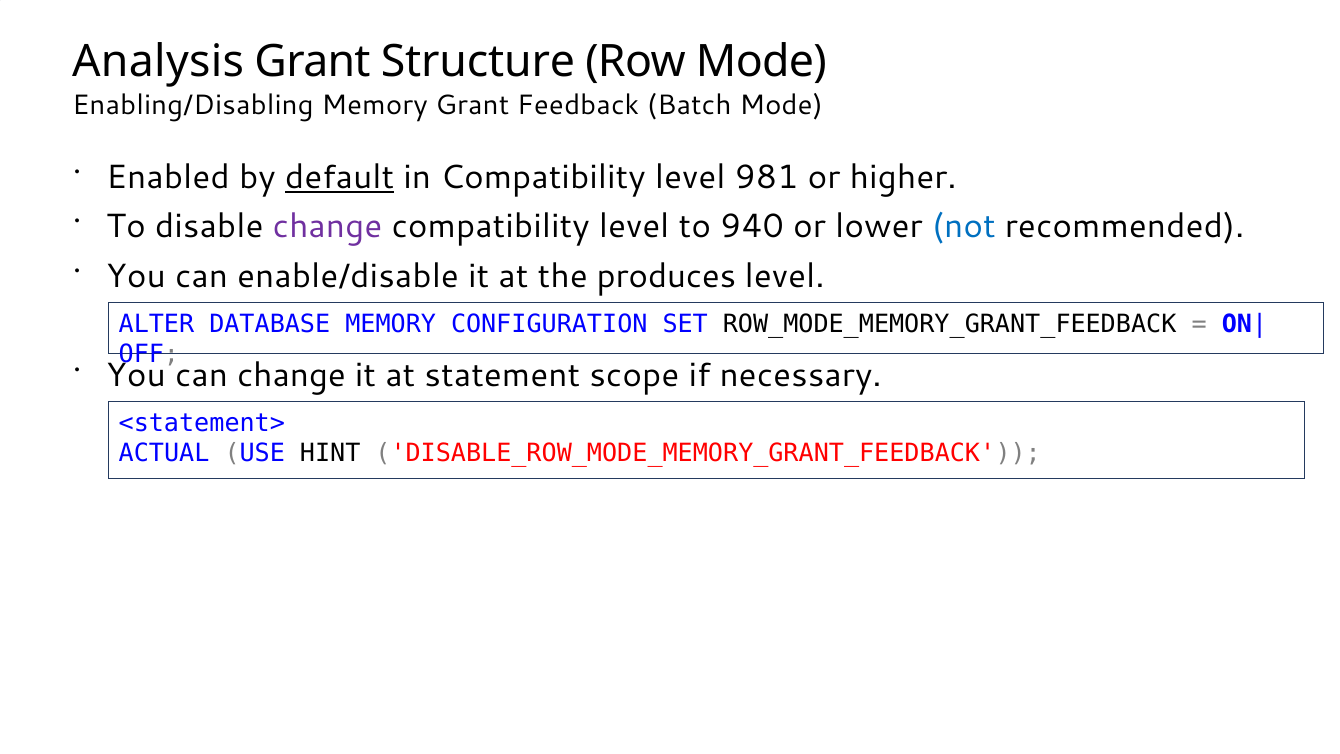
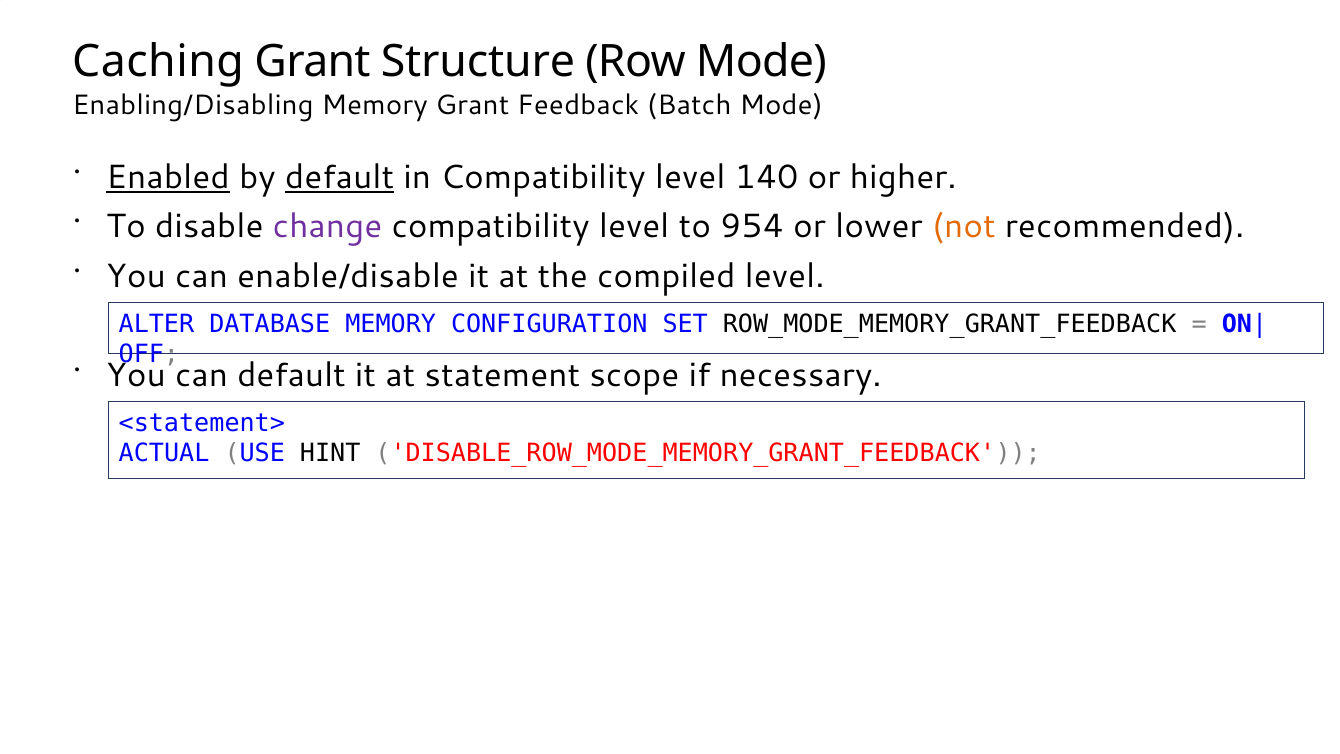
Analysis: Analysis -> Caching (158, 62)
Enabled underline: none -> present (168, 177)
981: 981 -> 140 (767, 177)
940: 940 -> 954 (752, 227)
not colour: blue -> orange (964, 227)
produces: produces -> compiled (666, 276)
can change: change -> default (291, 376)
